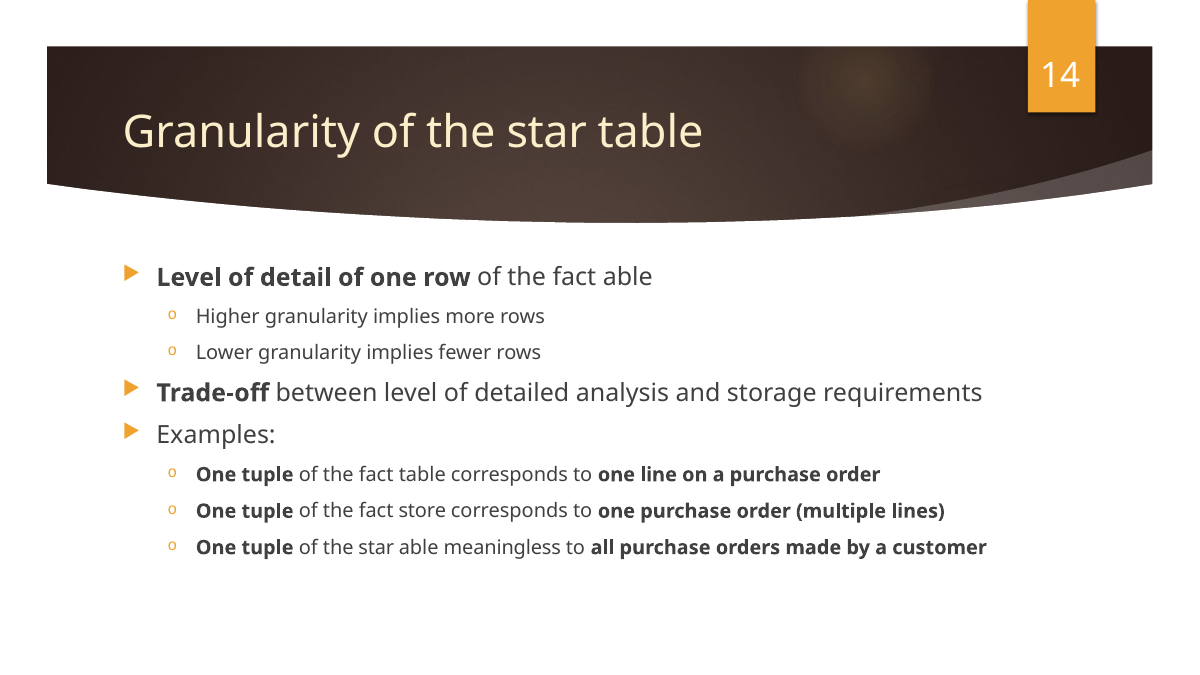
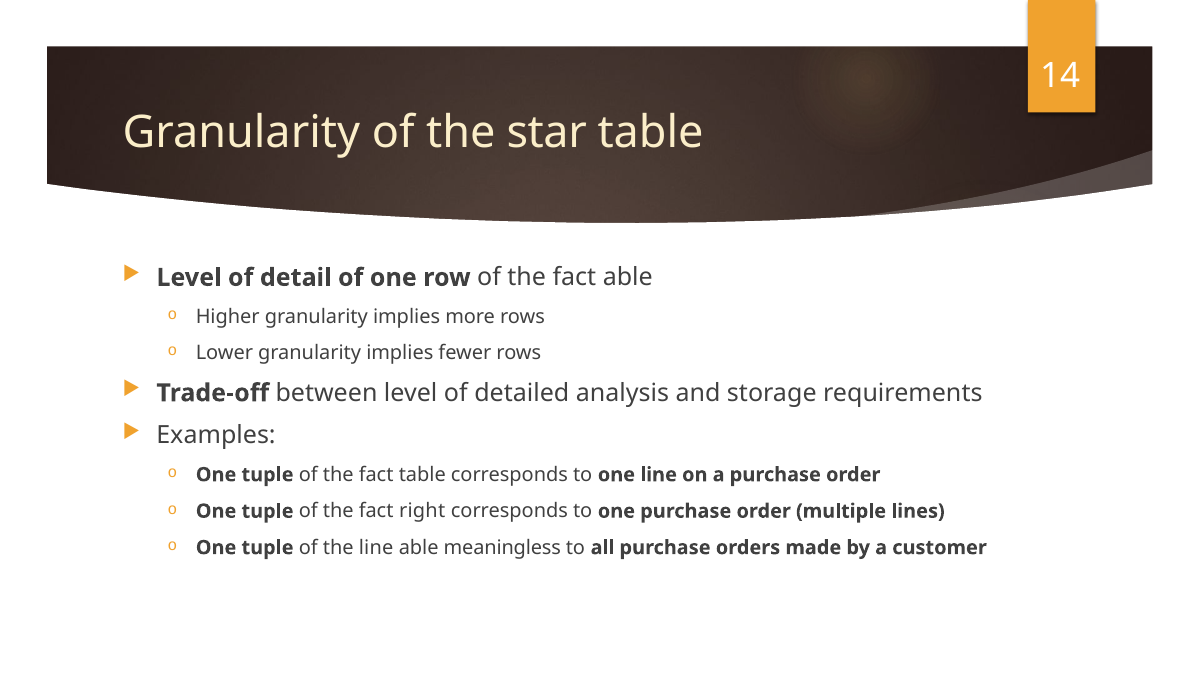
store: store -> right (422, 511)
tuple of the star: star -> line (376, 548)
